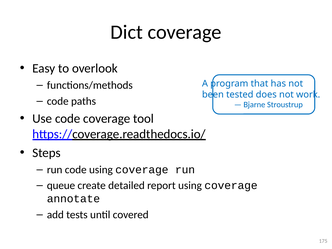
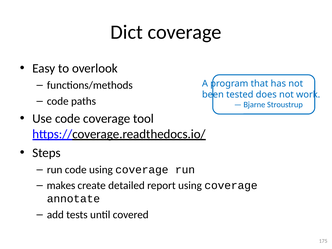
queue: queue -> makes (61, 186)
